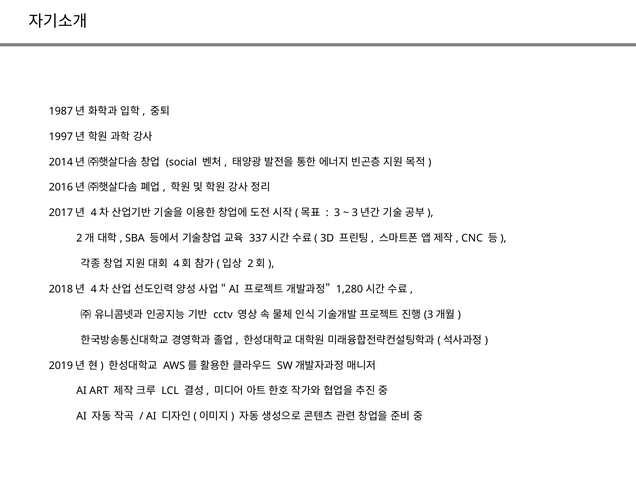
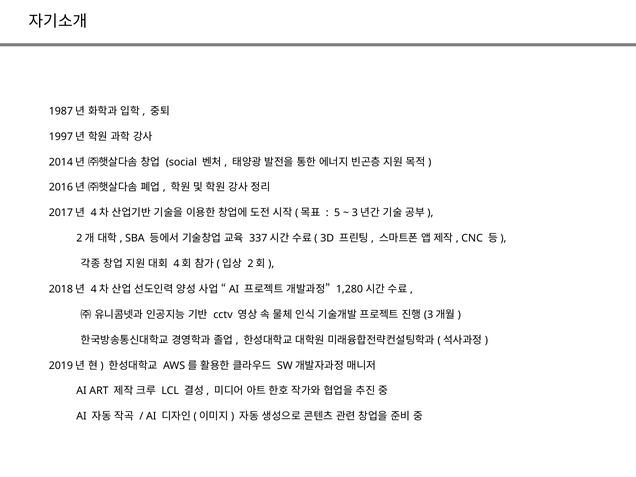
3: 3 -> 5 (337, 213)
